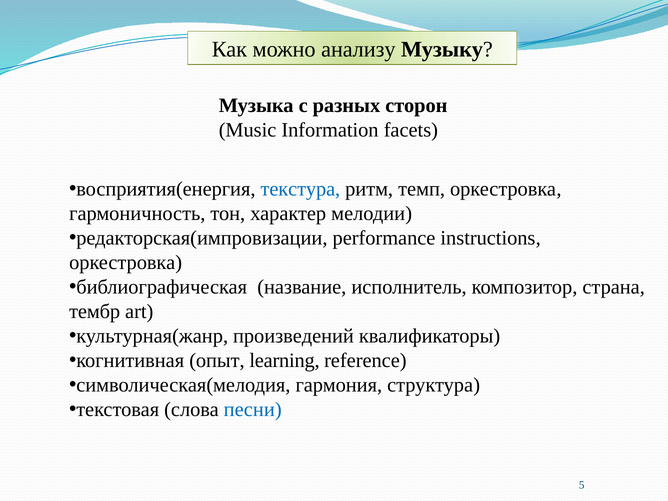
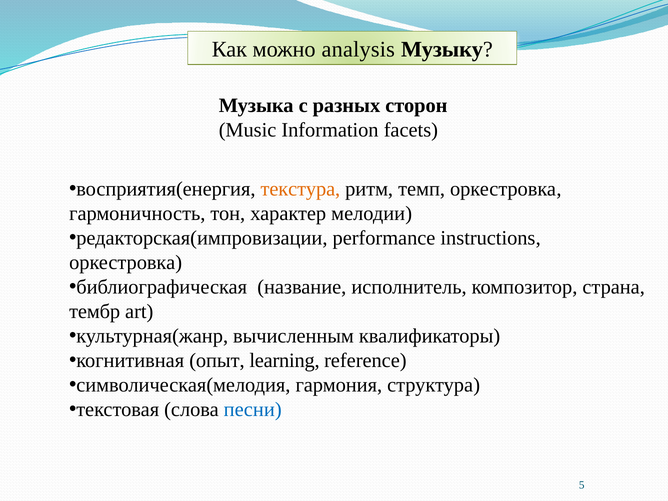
анализу: анализу -> analysis (358, 50)
текстура colour: blue -> orange (300, 189)
произведений: произведений -> вычисленным (293, 336)
